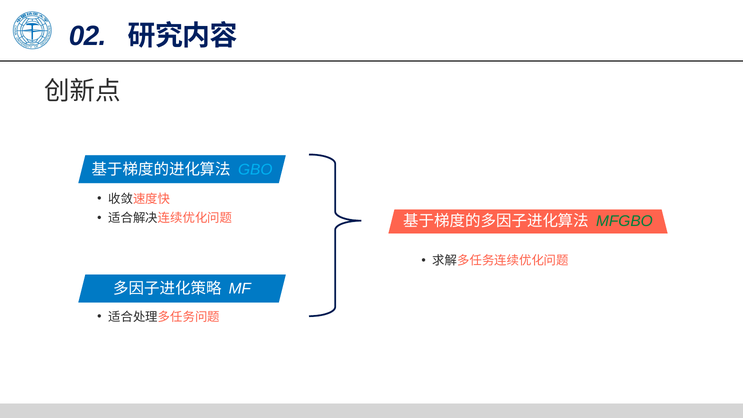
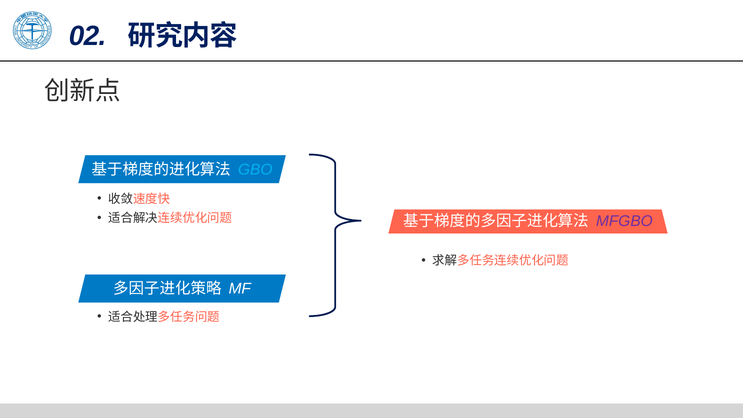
MFGBO colour: green -> purple (624, 221)
